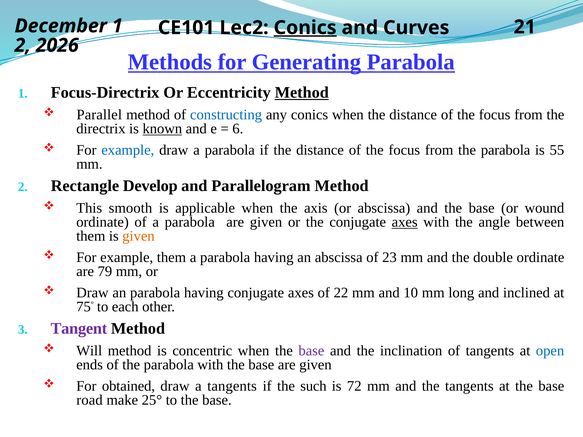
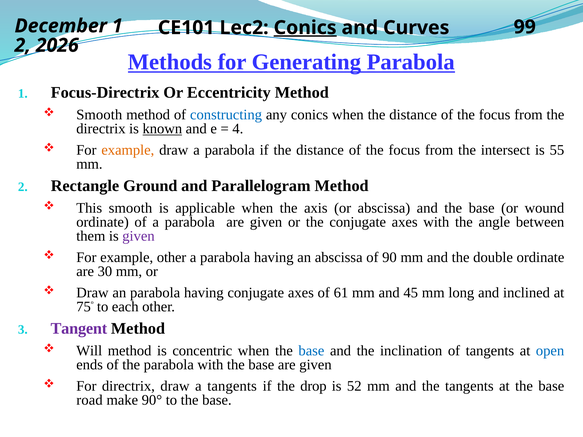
21: 21 -> 99 (525, 27)
Method underline: present -> none (302, 93)
Parallel: Parallel -> Smooth (99, 115)
6: 6 -> 4 (238, 129)
example colour: blue -> orange (128, 150)
from the parabola: parabola -> intersect (505, 150)
Develop: Develop -> Ground (150, 186)
axes underline: present -> none (405, 222)
given colour: orange -> purple (138, 236)
example them: them -> other (172, 258)
23: 23 -> 90 (389, 258)
79: 79 -> 30 (105, 272)
22: 22 -> 61 (341, 293)
10: 10 -> 45 (411, 293)
base colour: purple -> blue (311, 351)
For obtained: obtained -> directrix (128, 386)
such: such -> drop (313, 386)
72: 72 -> 52 (354, 386)
25°: 25° -> 90° (152, 400)
